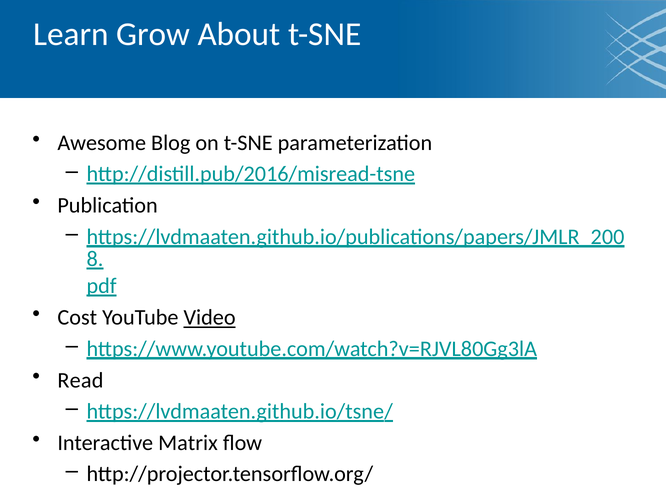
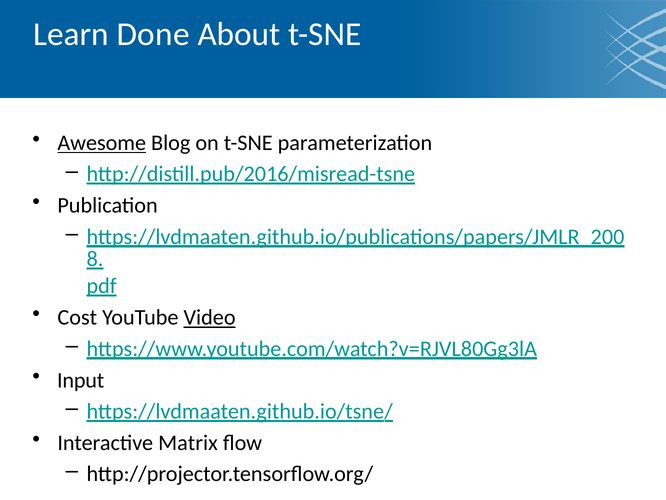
Grow: Grow -> Done (153, 34)
Awesome underline: none -> present (102, 143)
Read: Read -> Input (81, 380)
